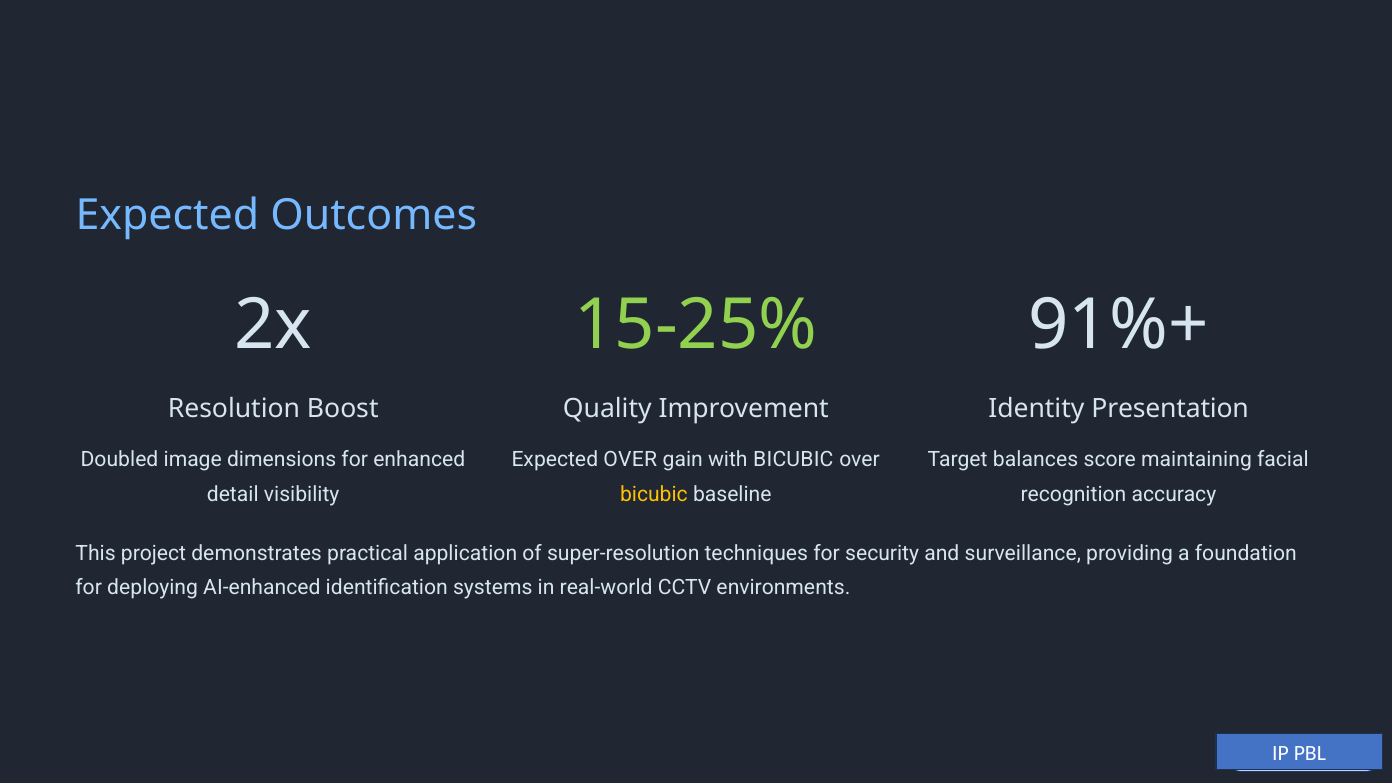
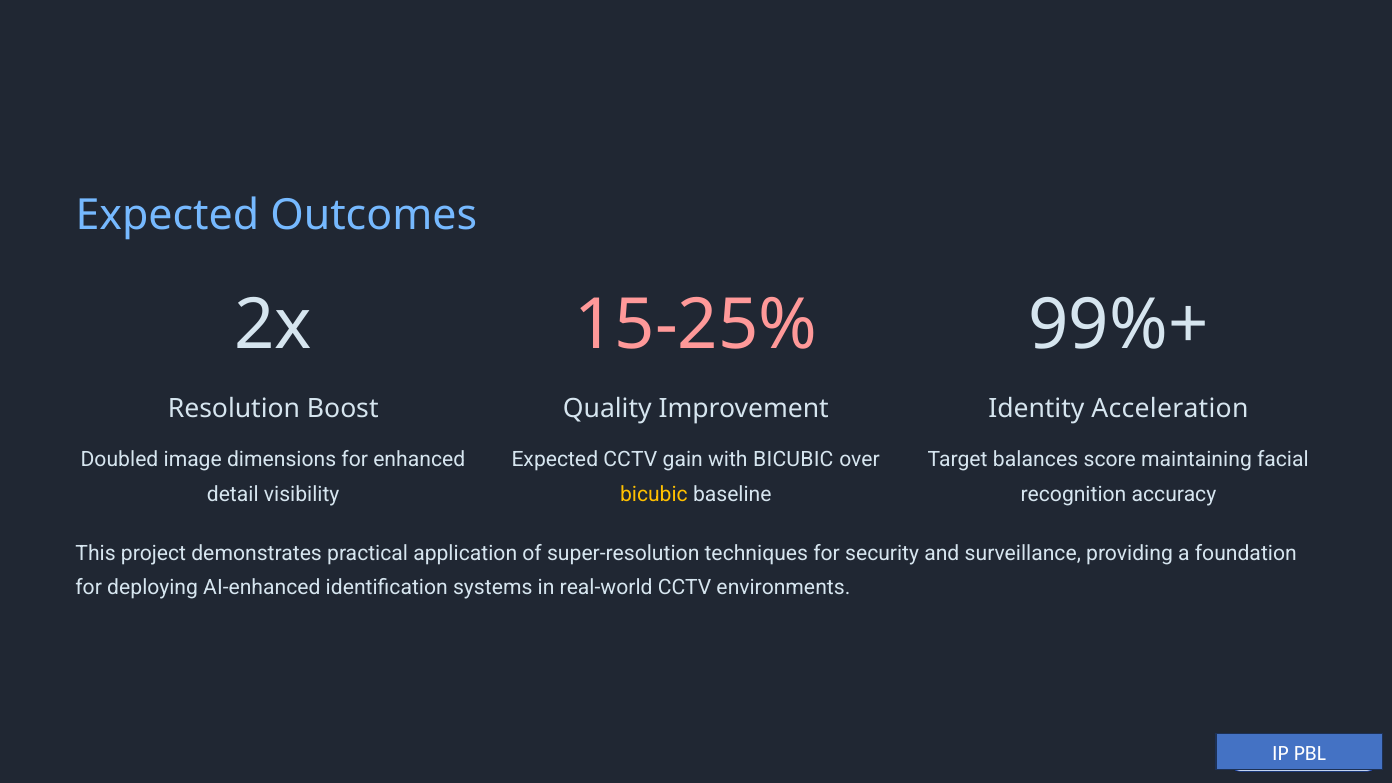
15-25% colour: light green -> pink (696, 325)
91%+: 91%+ -> 99%+ (1119, 325)
Presentation: Presentation -> Acceleration (1170, 409)
Expected OVER: OVER -> CCTV (630, 460)
